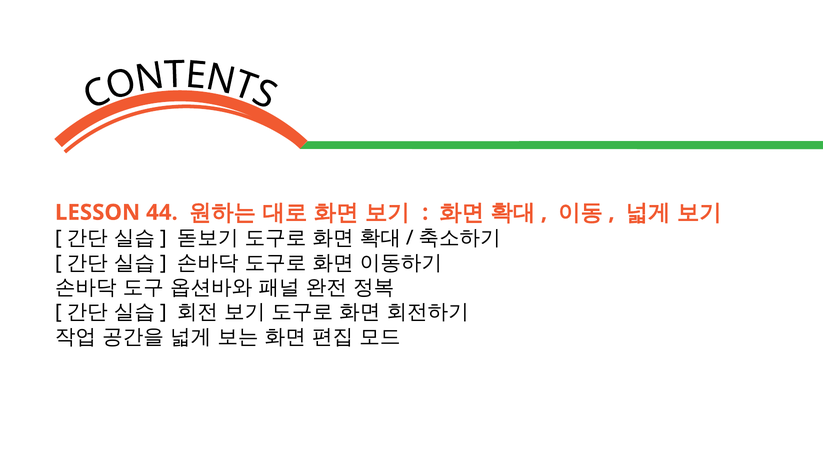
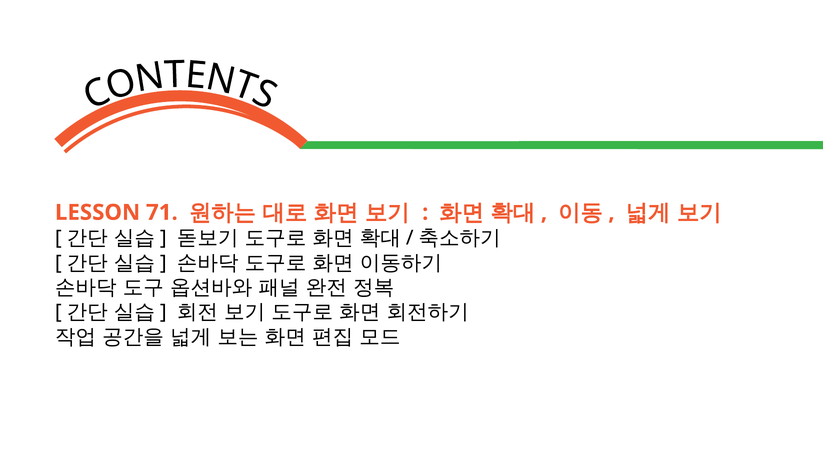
44: 44 -> 71 (162, 212)
